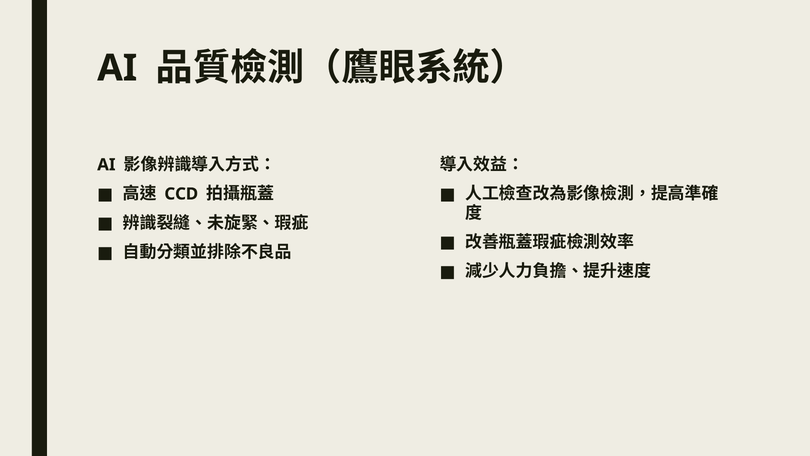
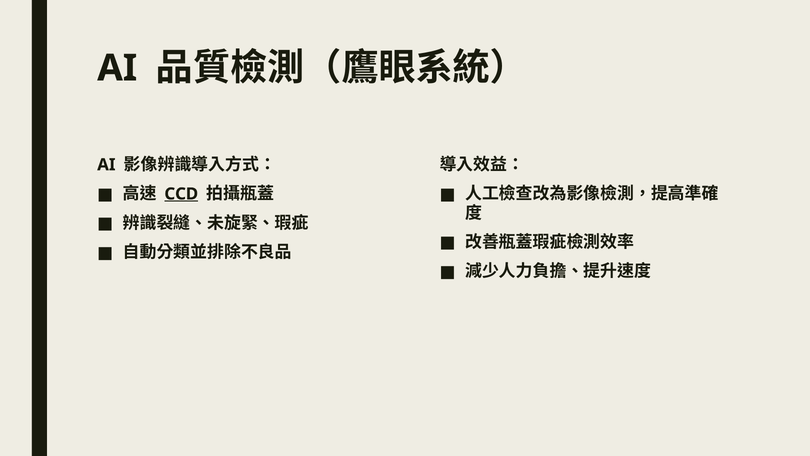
CCD underline: none -> present (181, 194)
